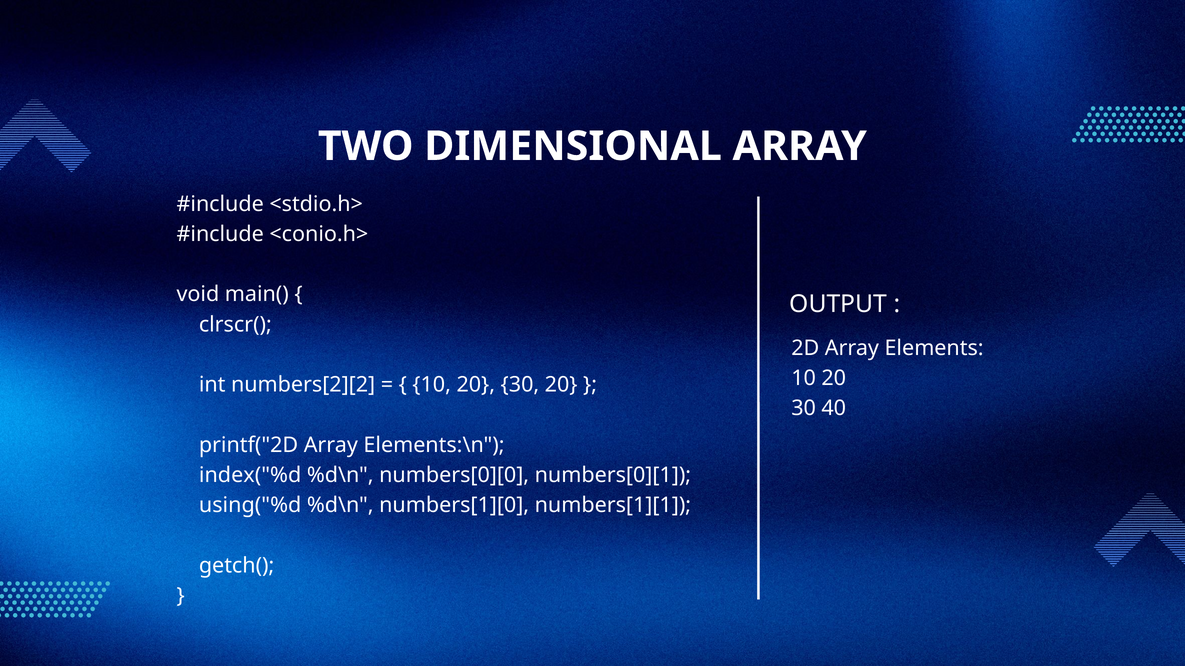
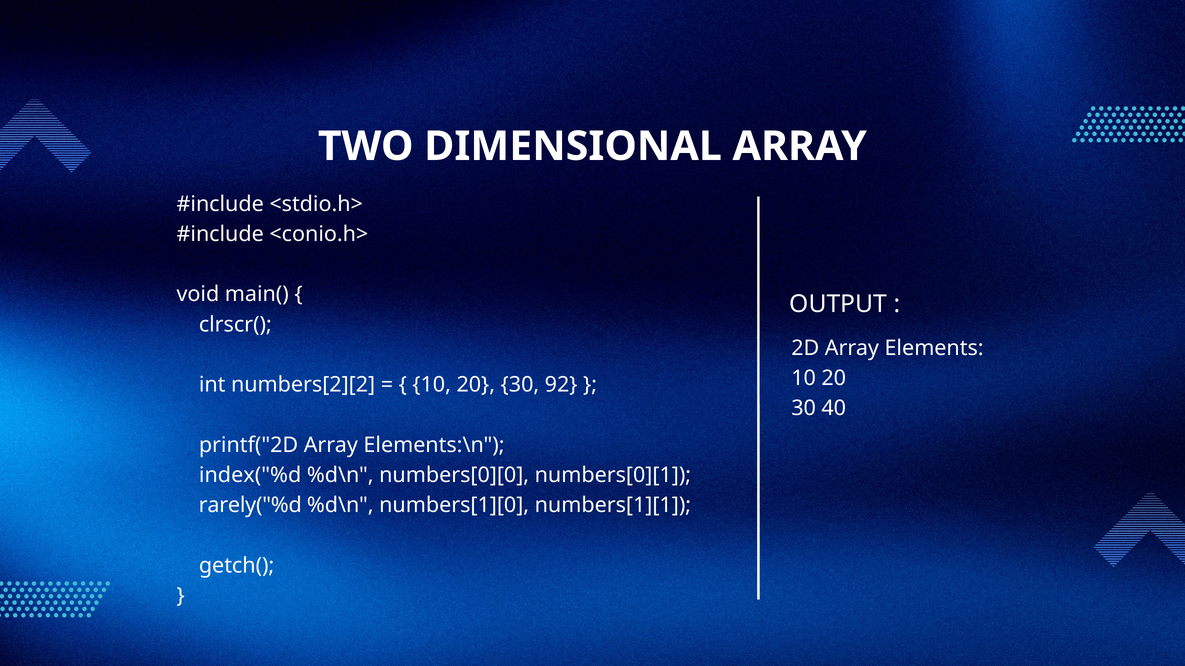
30 20: 20 -> 92 (561, 385)
using("%d: using("%d -> rarely("%d (250, 506)
